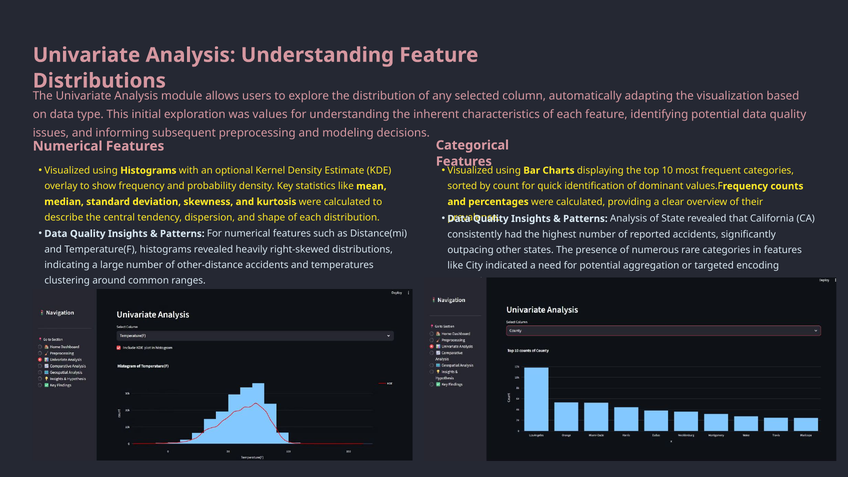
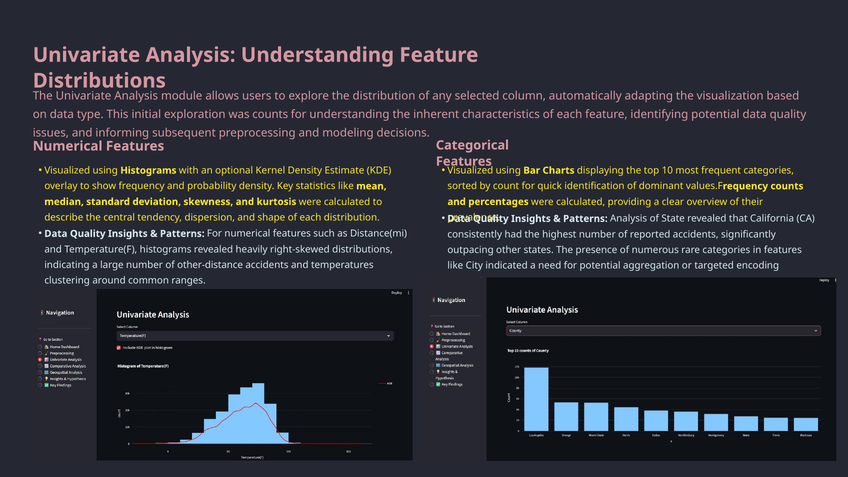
was values: values -> counts (270, 114)
